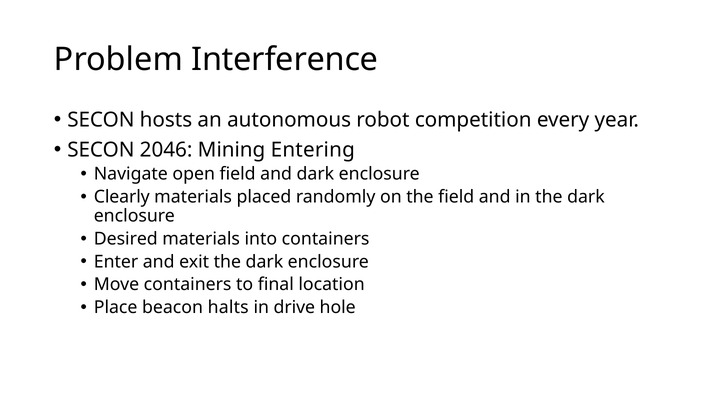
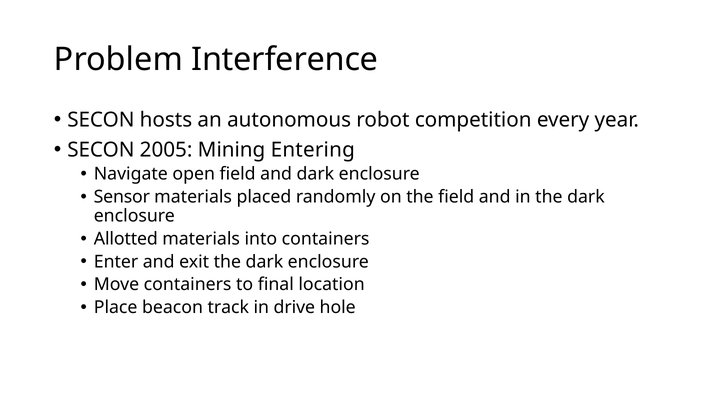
2046: 2046 -> 2005 (166, 149)
Clearly: Clearly -> Sensor (122, 197)
Desired: Desired -> Allotted (126, 238)
halts: halts -> track (228, 307)
